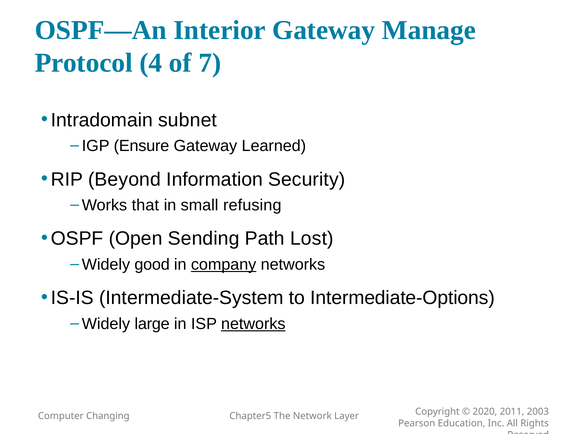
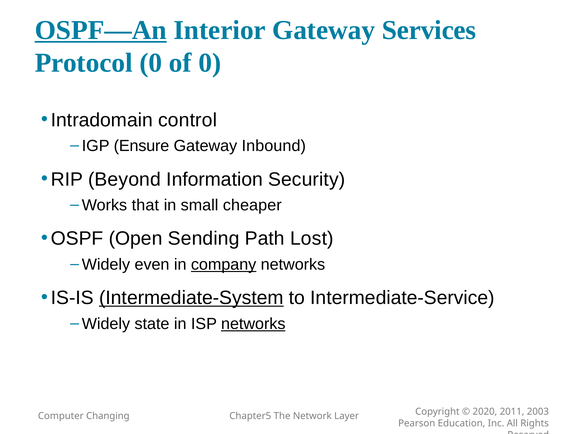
OSPF—An underline: none -> present (101, 30)
Manage: Manage -> Services (429, 30)
Protocol 4: 4 -> 0 (151, 63)
of 7: 7 -> 0 (210, 63)
subnet: subnet -> control (188, 120)
Learned: Learned -> Inbound (274, 146)
refusing: refusing -> cheaper (252, 205)
good: good -> even (152, 265)
Intermediate-System underline: none -> present (191, 298)
Intermediate-Options: Intermediate-Options -> Intermediate-Service (402, 298)
large: large -> state (152, 324)
